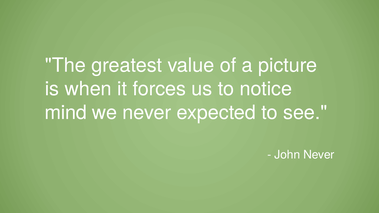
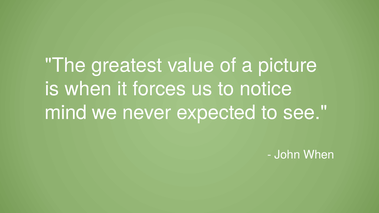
John Never: Never -> When (319, 155)
